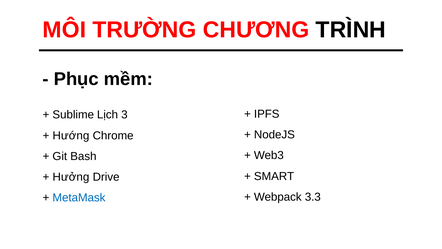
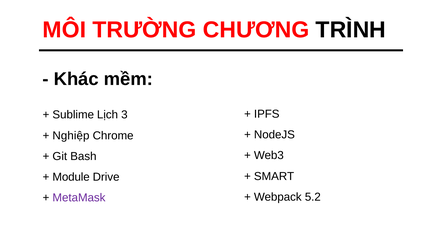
Phục: Phục -> Khác (76, 79)
Hướng: Hướng -> Nghiệp (71, 135)
Hưởng: Hưởng -> Module (71, 177)
3.3: 3.3 -> 5.2 (313, 197)
MetaMask colour: blue -> purple (79, 198)
